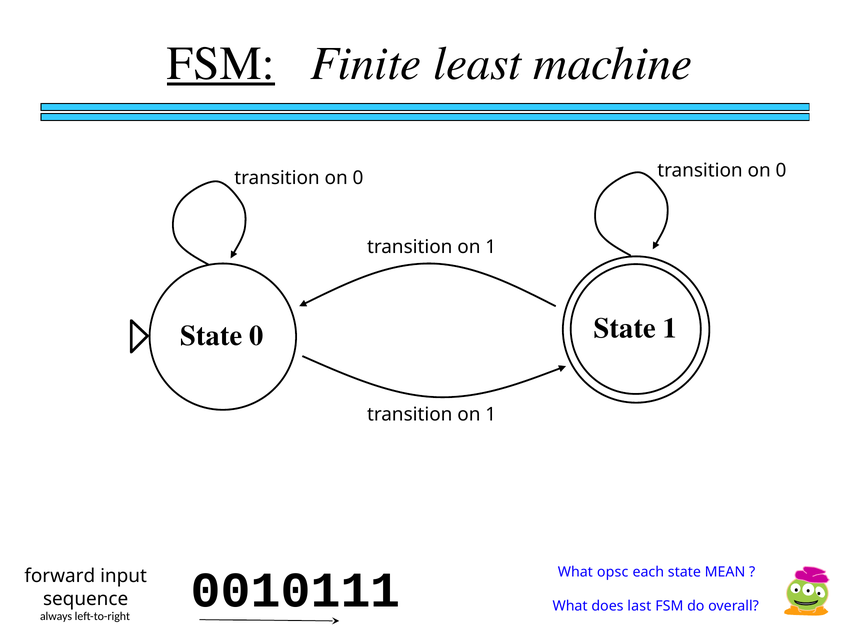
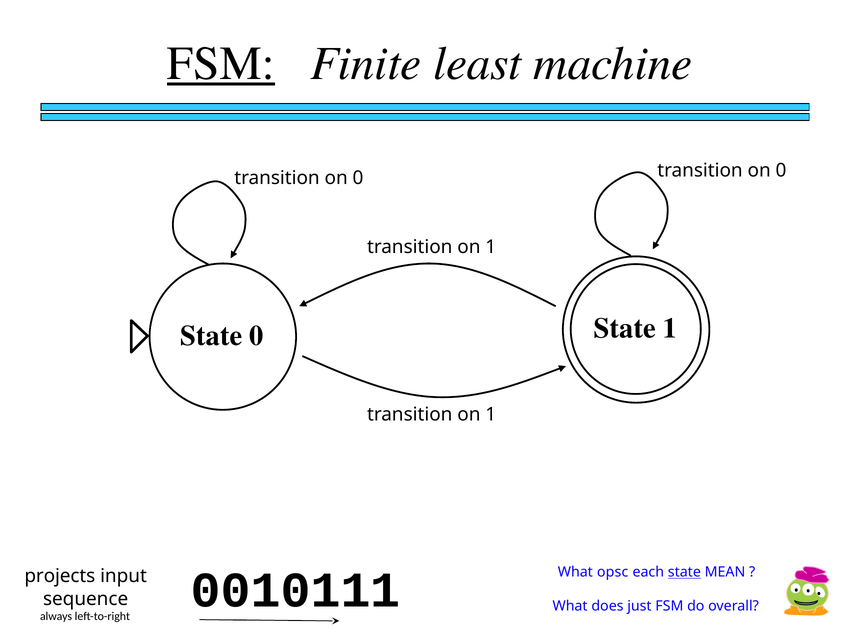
state underline: none -> present (684, 572)
forward: forward -> projects (60, 576)
last: last -> just (639, 606)
